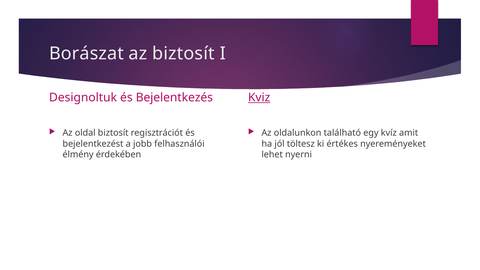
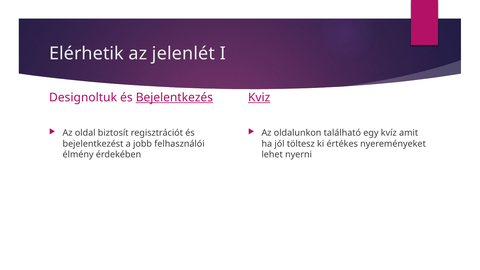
Borászat: Borászat -> Elérhetik (86, 54)
az biztosít: biztosít -> jelenlét (183, 54)
Bejelentkezés underline: none -> present (174, 98)
